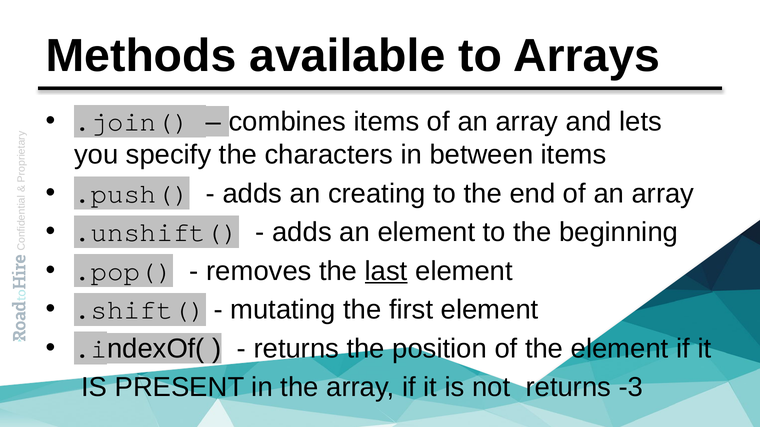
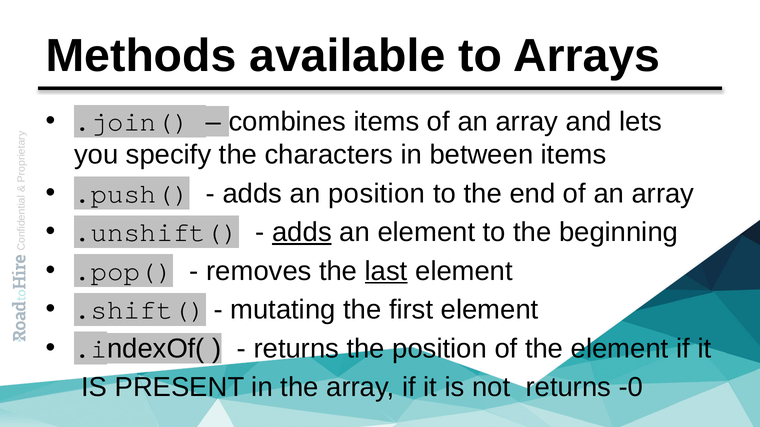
an creating: creating -> position (377, 194)
adds underline: none -> present (302, 233)
-3: -3 -> -0 (631, 388)
